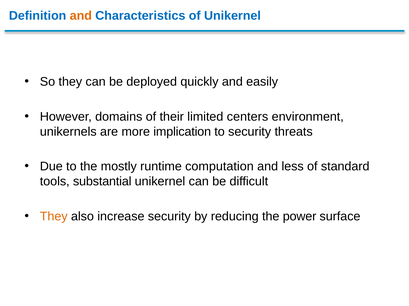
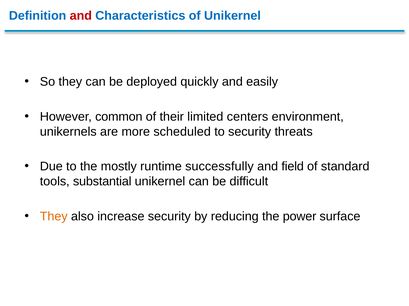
and colour: orange -> red (81, 16)
domains: domains -> common (119, 117)
implication: implication -> scheduled (182, 132)
computation: computation -> successfully (219, 167)
less: less -> field (293, 167)
